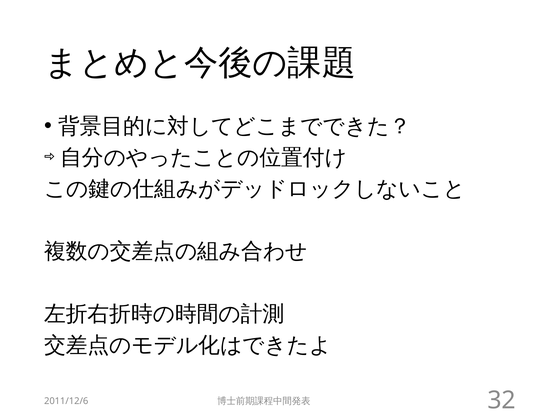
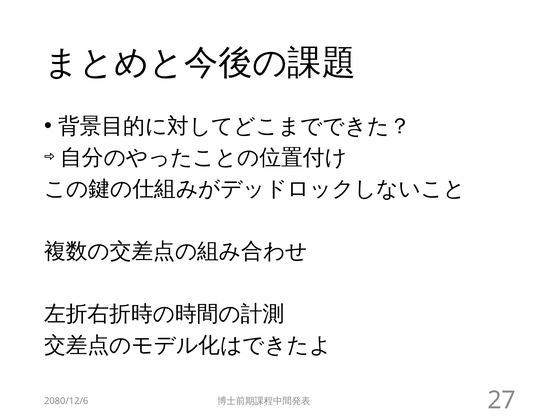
32: 32 -> 27 (502, 400)
2011/12/6: 2011/12/6 -> 2080/12/6 (66, 401)
